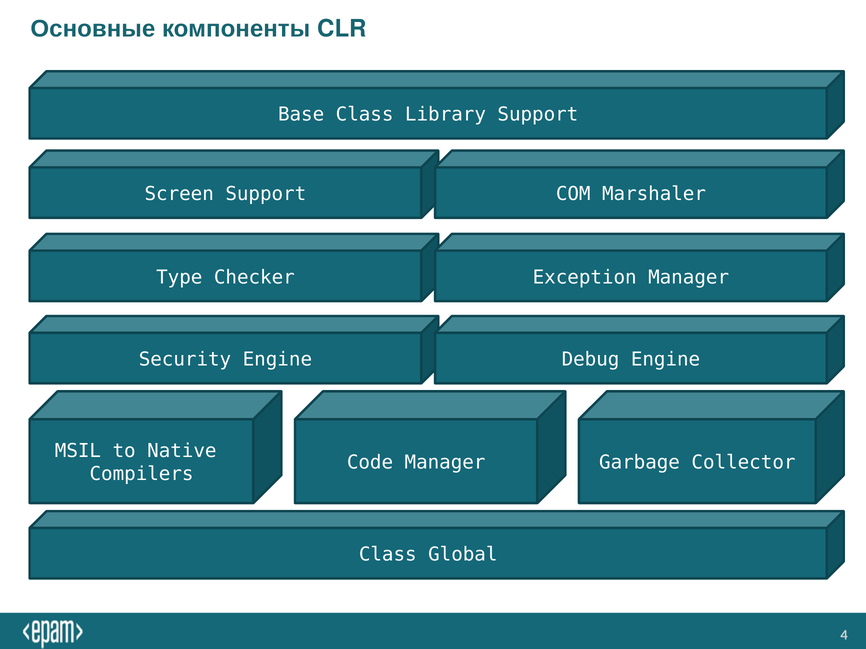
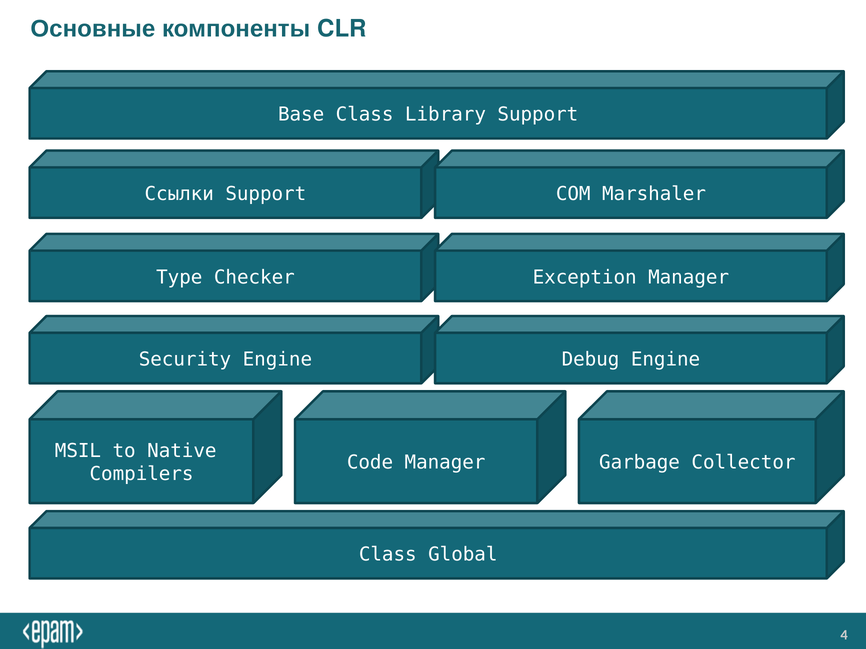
Screen: Screen -> Ссылки (179, 194)
